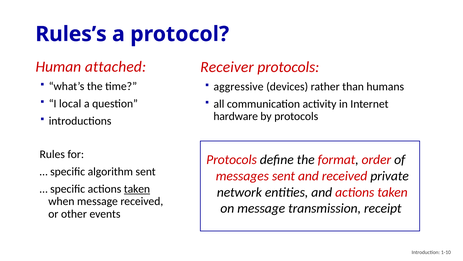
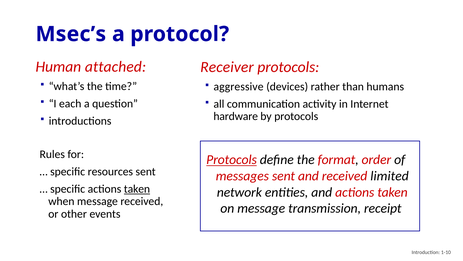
Rules’s: Rules’s -> Msec’s (71, 34)
local: local -> each (70, 103)
Protocols underline: none -> present (232, 159)
algorithm: algorithm -> resources (110, 171)
private: private -> limited (390, 176)
